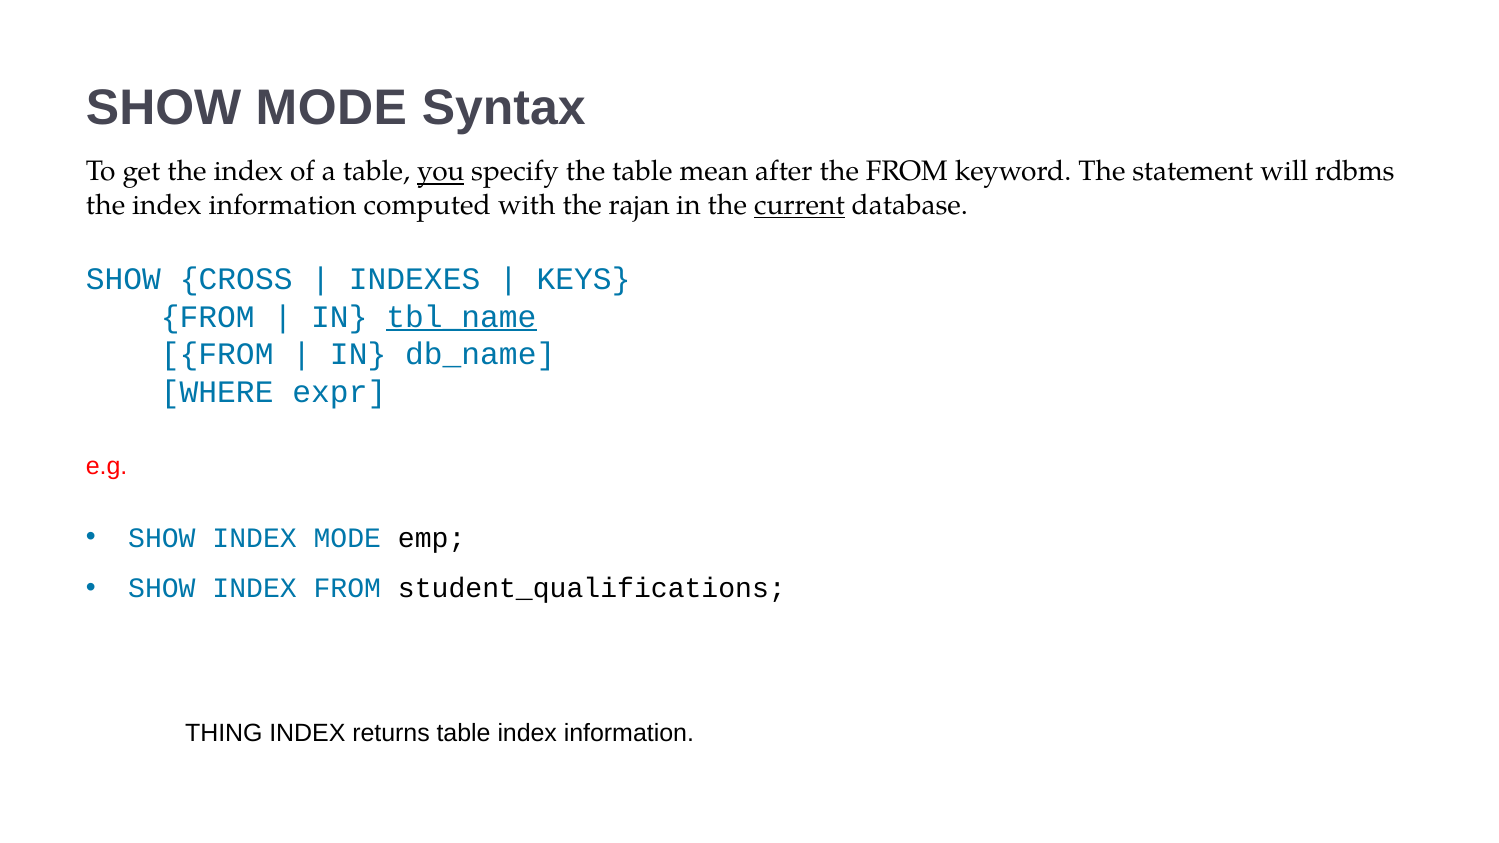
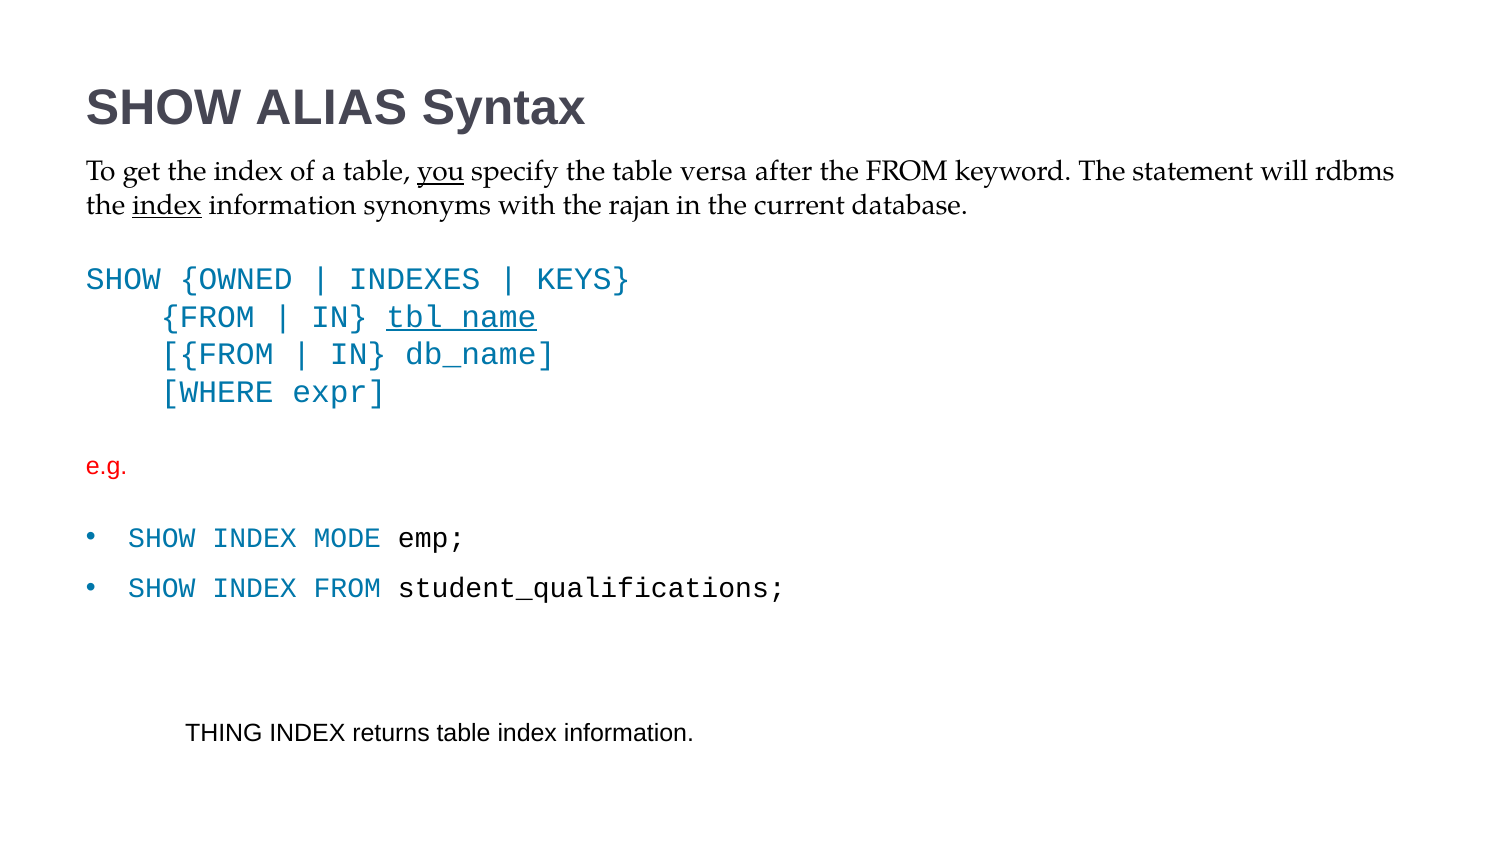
SHOW MODE: MODE -> ALIAS (331, 108)
mean: mean -> versa (714, 172)
index underline: none -> present (167, 205)
computed: computed -> synonyms (427, 205)
current underline: present -> none (799, 205)
CROSS: CROSS -> OWNED (236, 280)
